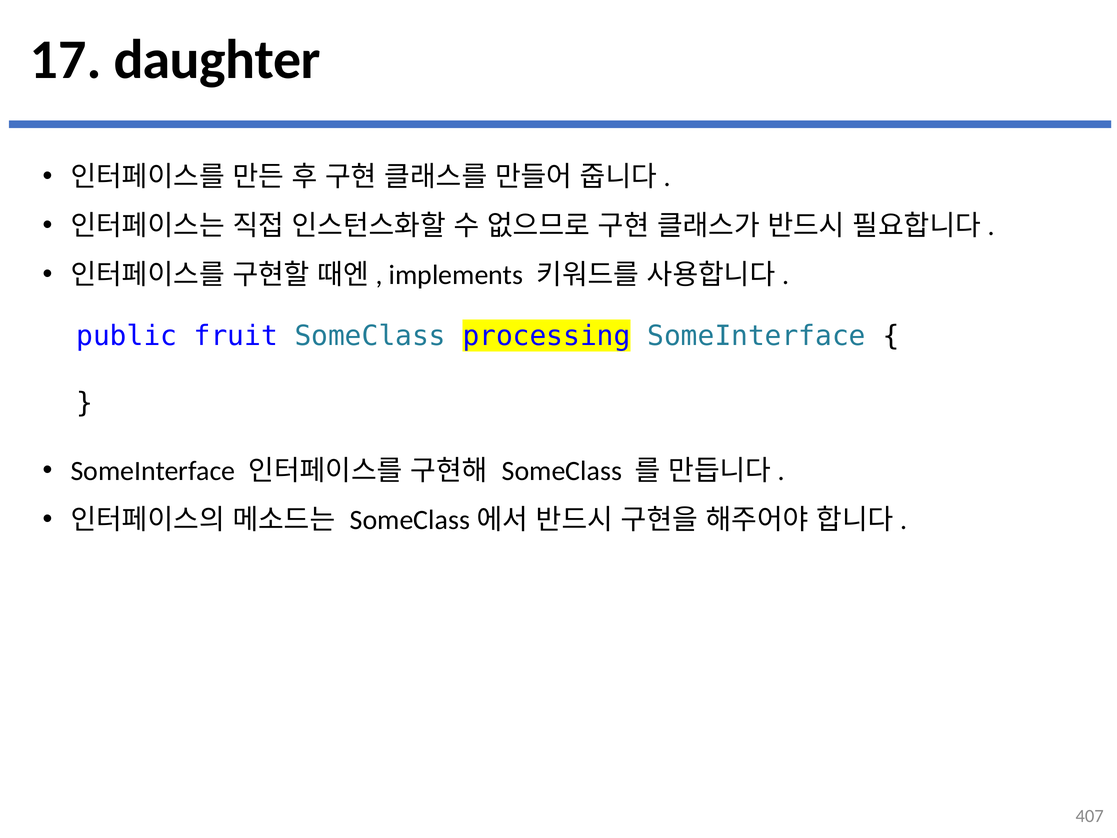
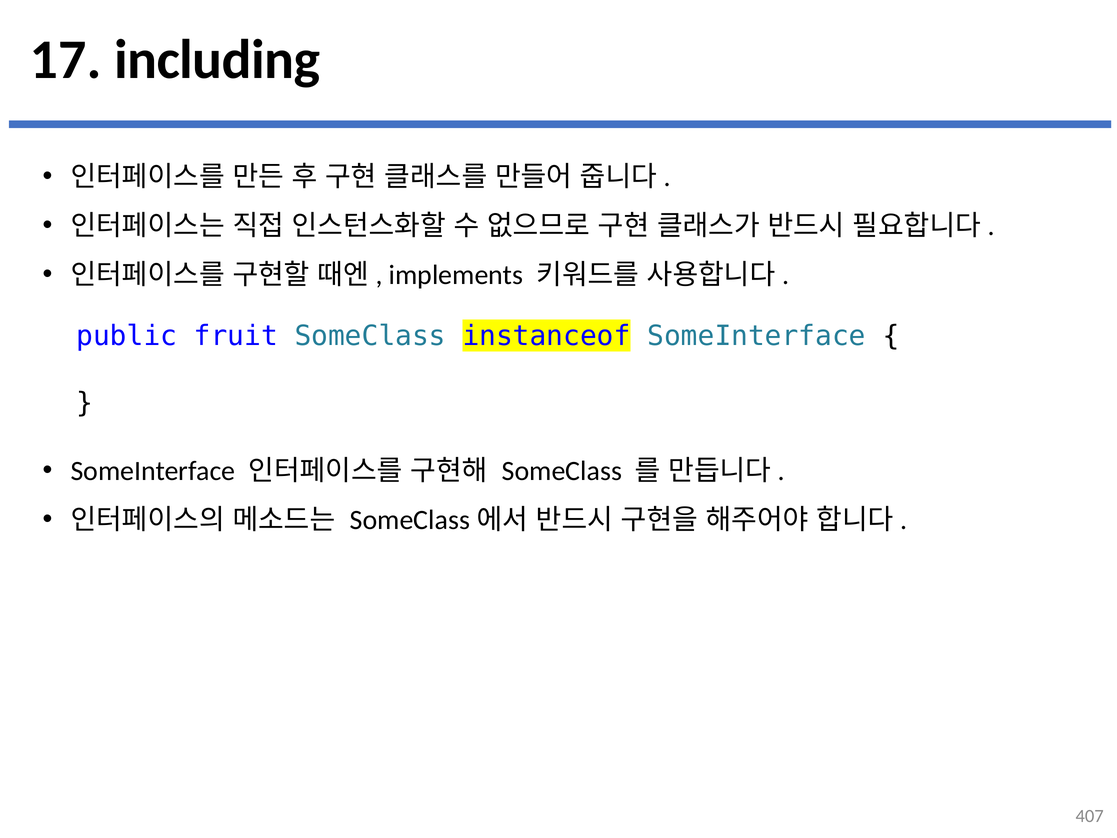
daughter: daughter -> including (217, 60)
processing: processing -> instanceof (546, 336)
